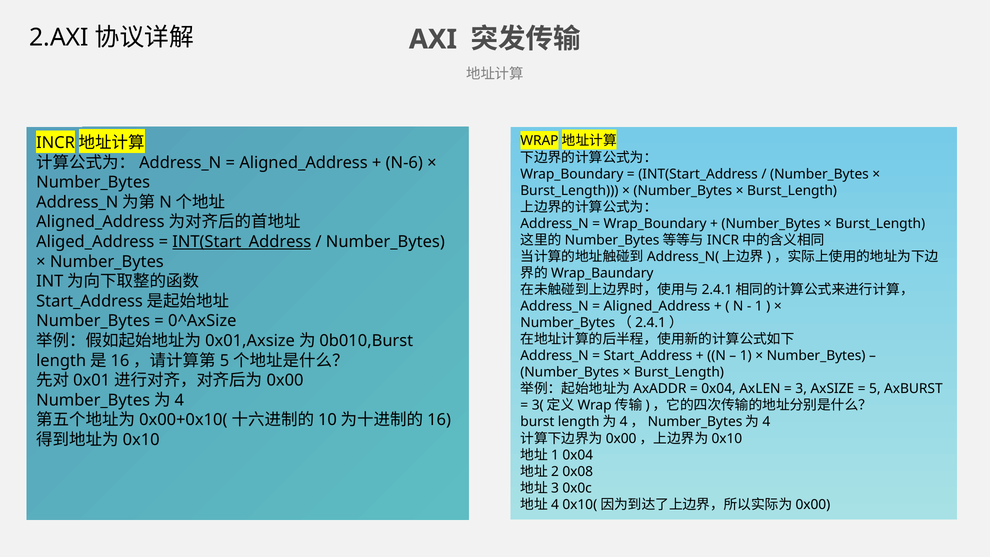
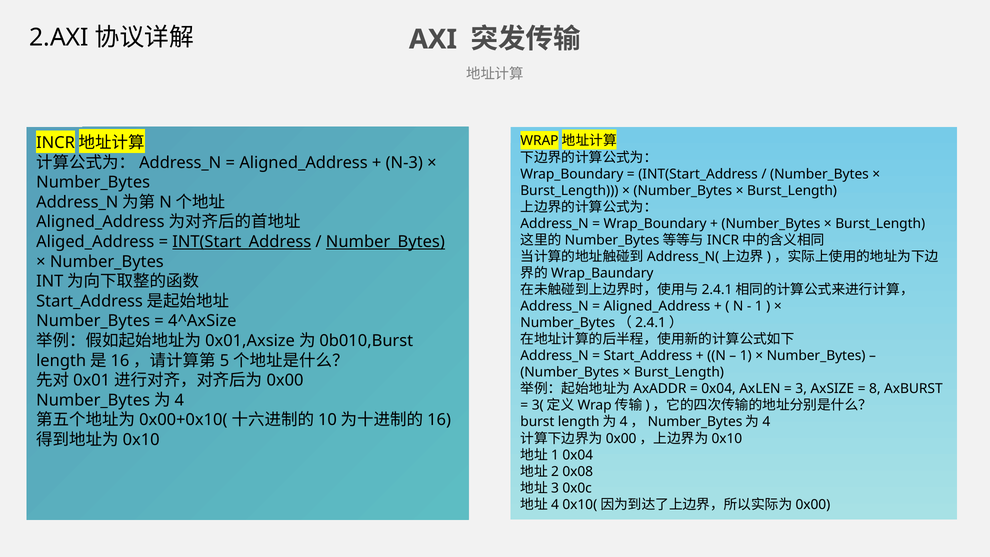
N-6: N-6 -> N-3 (404, 163)
Number_Bytes underline: none -> present (385, 242)
0^AxSize: 0^AxSize -> 4^AxSize (202, 321)
5: 5 -> 8 (875, 389)
